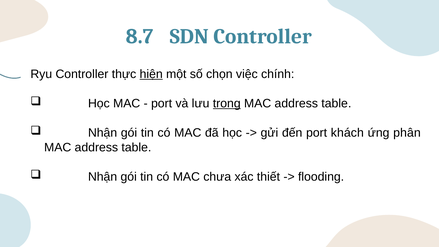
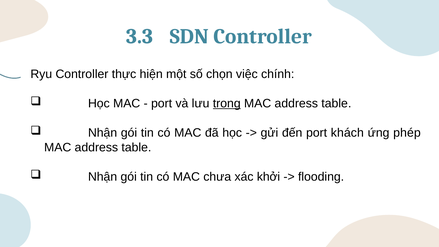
8.7: 8.7 -> 3.3 (140, 37)
hiện underline: present -> none (151, 74)
phân: phân -> phép (407, 133)
thiết: thiết -> khởi (269, 177)
